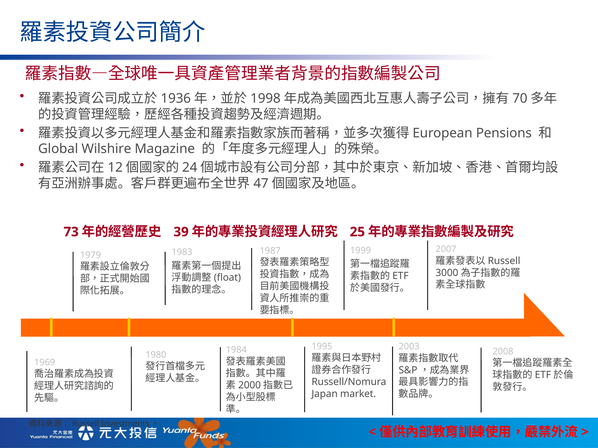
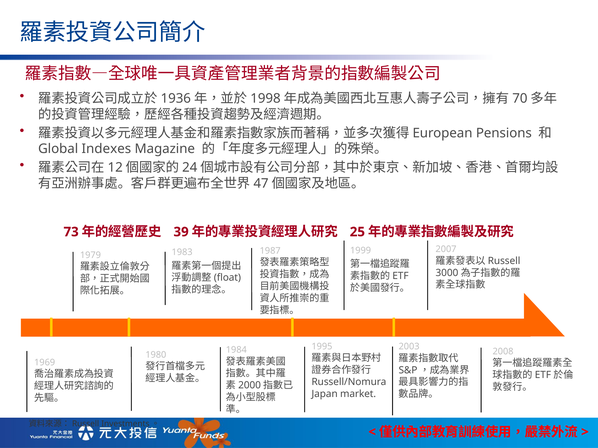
Wilshire: Wilshire -> Indexes (106, 149)
